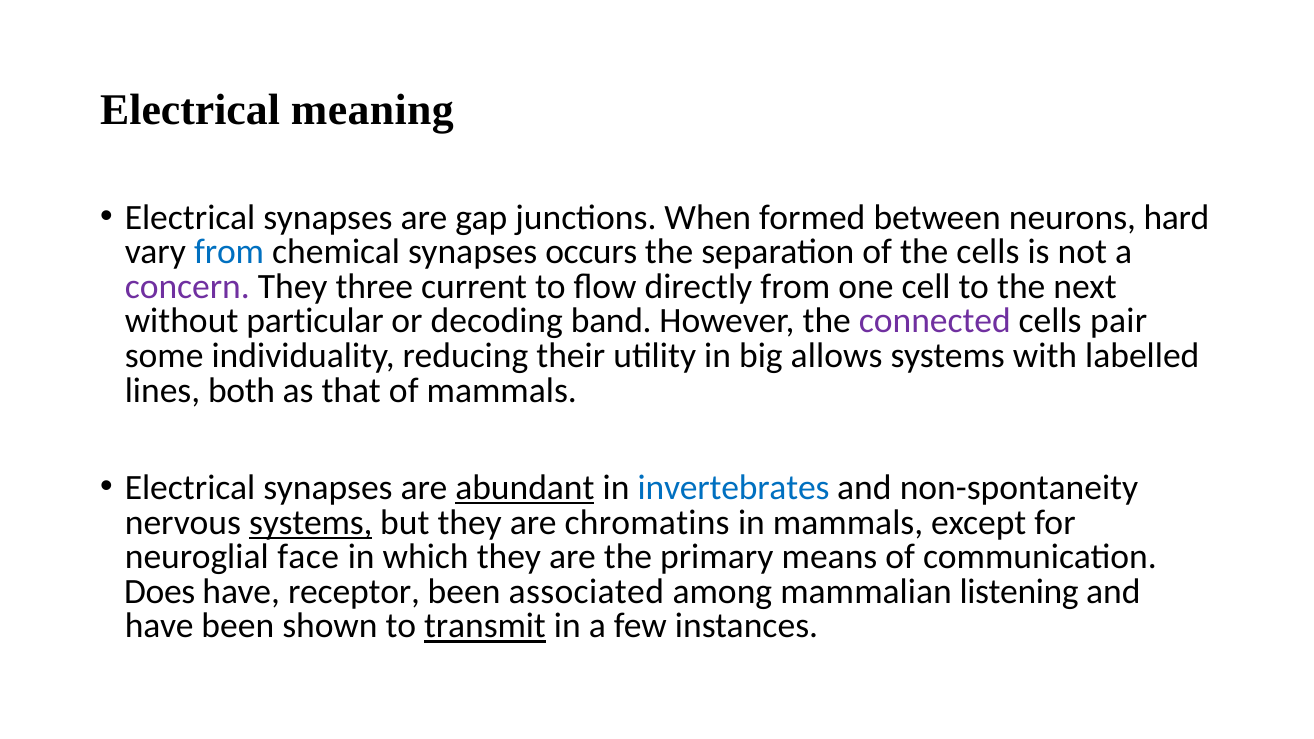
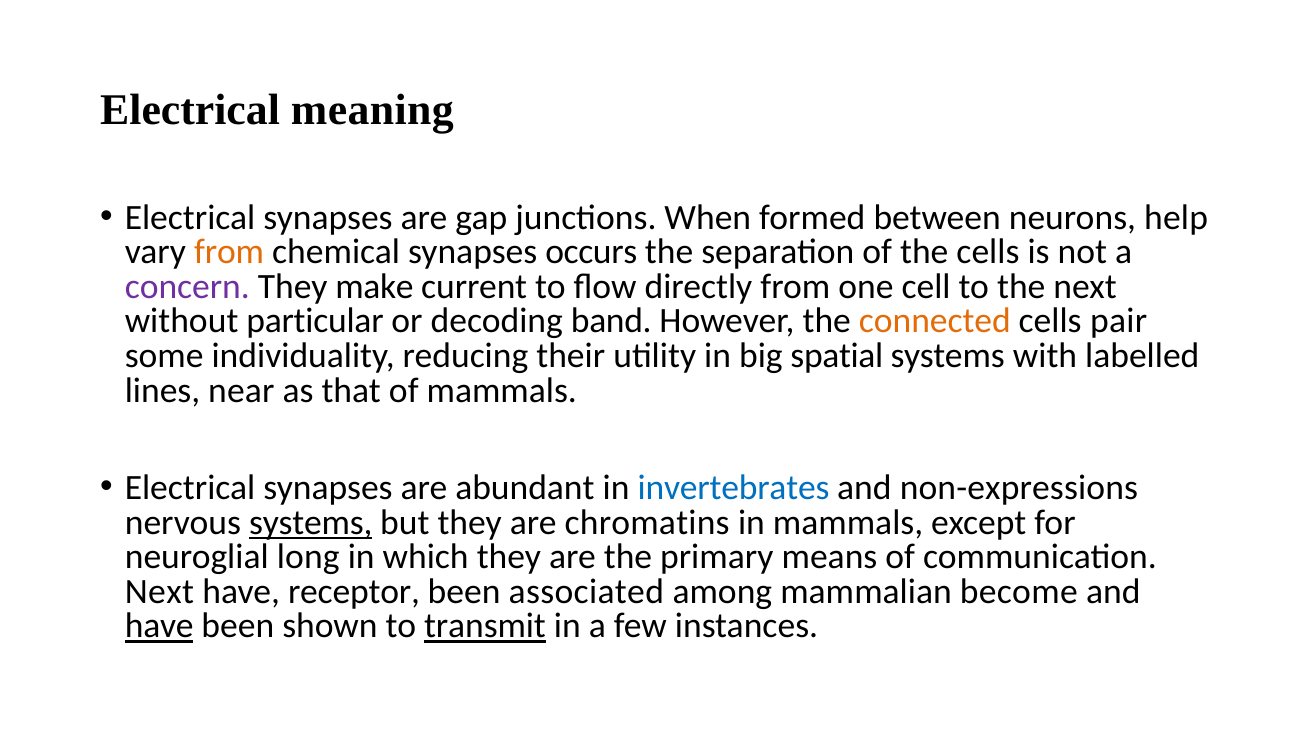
hard: hard -> help (1176, 218)
from colour: blue -> orange (229, 252)
three: three -> make (374, 287)
connected colour: purple -> orange (935, 321)
allows: allows -> spatial (837, 356)
both: both -> near (241, 390)
abundant underline: present -> none (525, 488)
non-spontaneity: non-spontaneity -> non-expressions (1019, 488)
face: face -> long (308, 557)
Does: Does -> Next (159, 592)
listening: listening -> become (1019, 592)
have underline: none -> present (159, 626)
